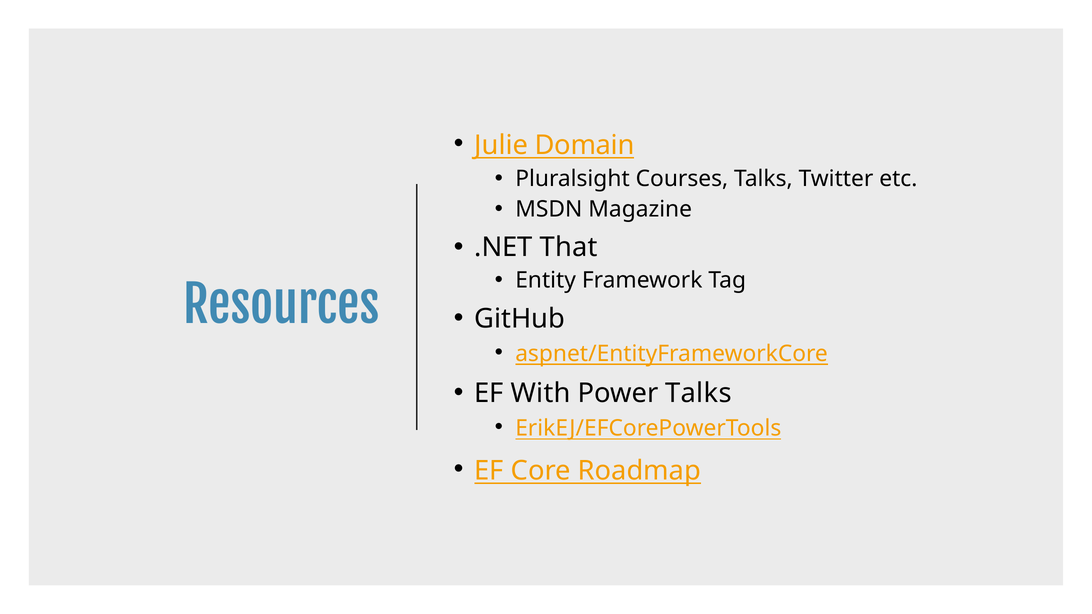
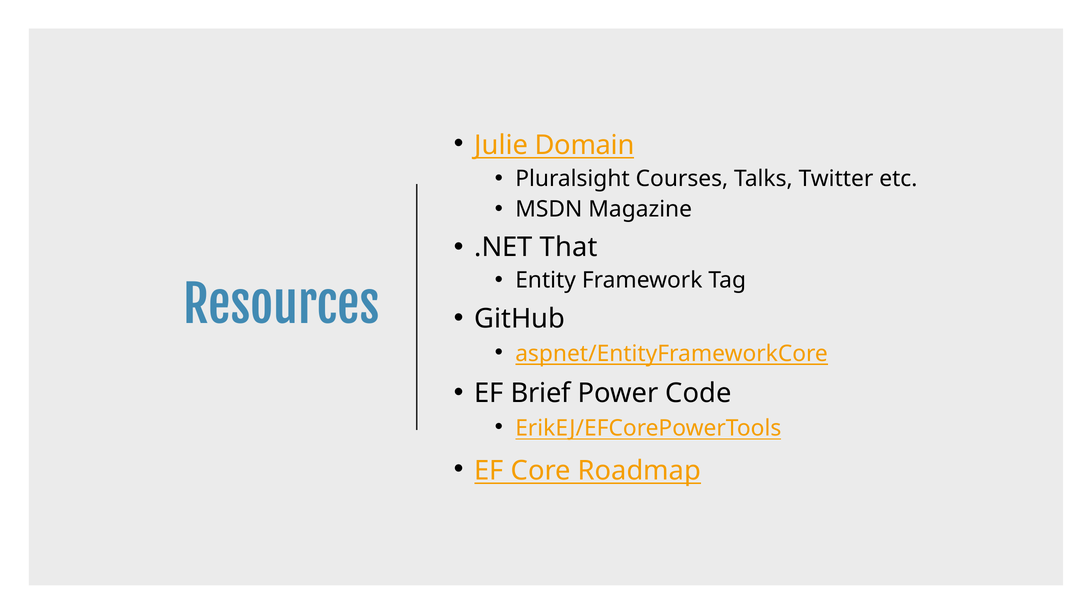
With: With -> Brief (541, 393)
Power Talks: Talks -> Code (699, 393)
